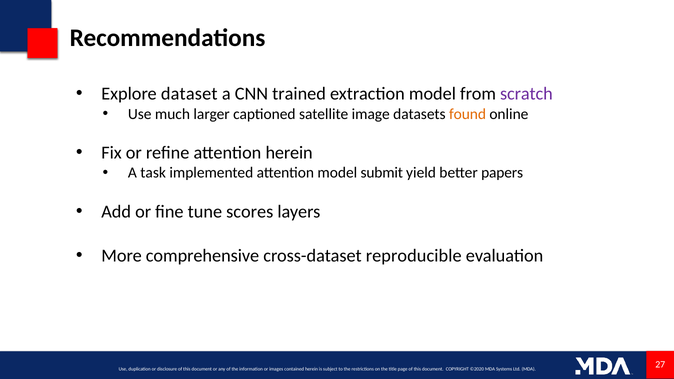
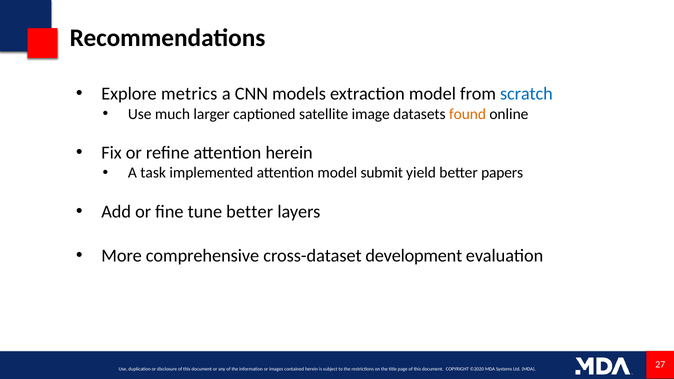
dataset: dataset -> metrics (189, 94)
trained: trained -> models (299, 94)
scratch colour: purple -> blue (526, 94)
tune scores: scores -> better (250, 212)
reproducible: reproducible -> development (414, 256)
